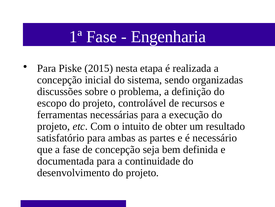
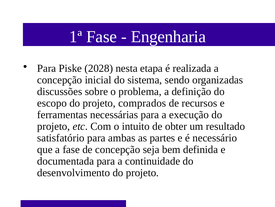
2015: 2015 -> 2028 (99, 68)
controlável: controlável -> comprados (142, 103)
